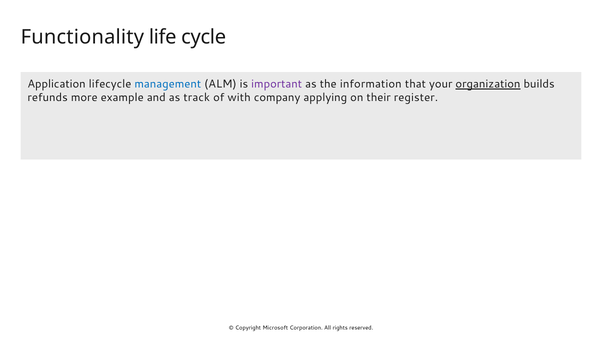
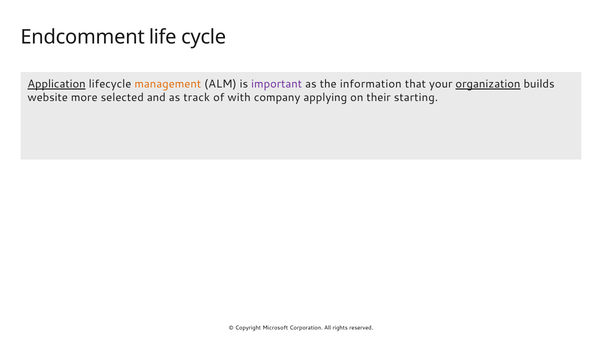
Functionality: Functionality -> Endcomment (83, 37)
Application underline: none -> present (57, 84)
management colour: blue -> orange (168, 84)
refunds: refunds -> website (48, 98)
example: example -> selected (122, 98)
register: register -> starting (416, 98)
